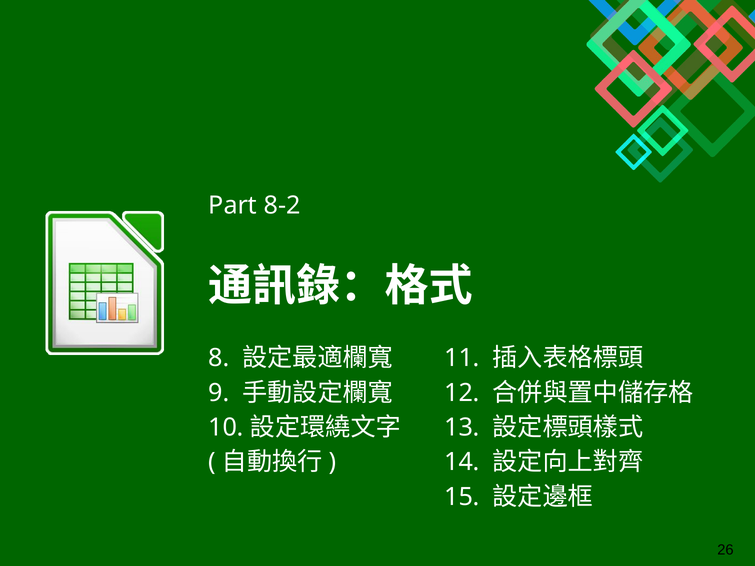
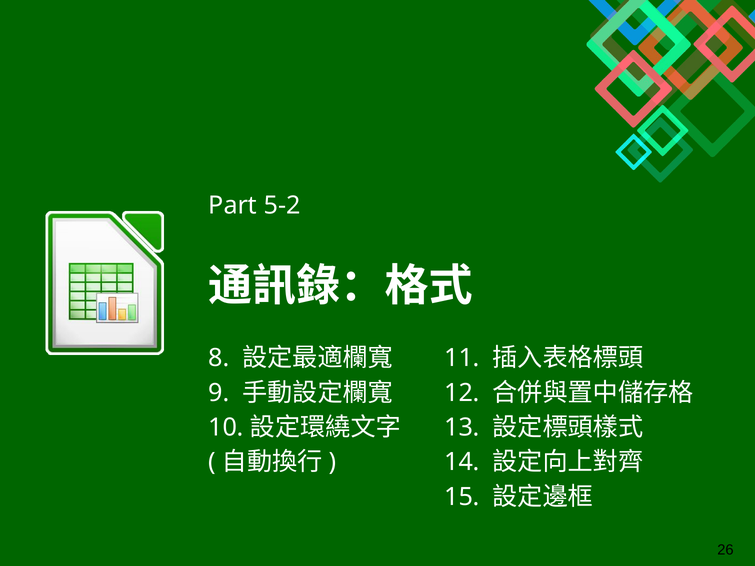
8-2: 8-2 -> 5-2 (282, 206)
